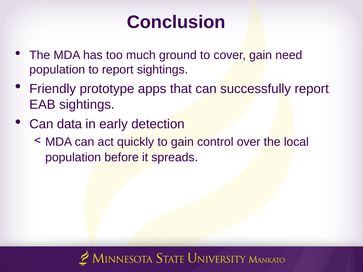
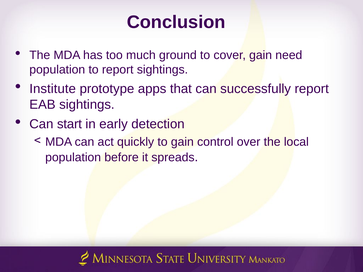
Friendly: Friendly -> Institute (53, 89)
data: data -> start (69, 124)
